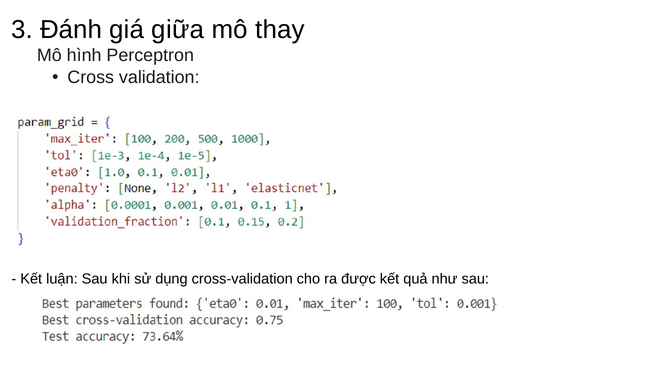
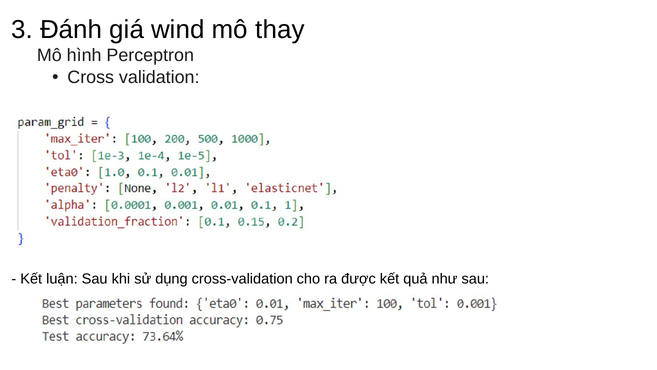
giữa: giữa -> wind (178, 30)
